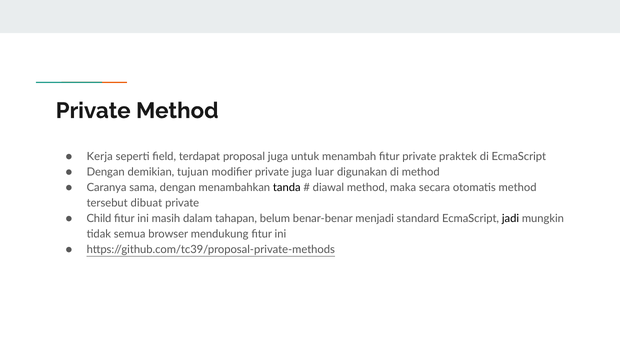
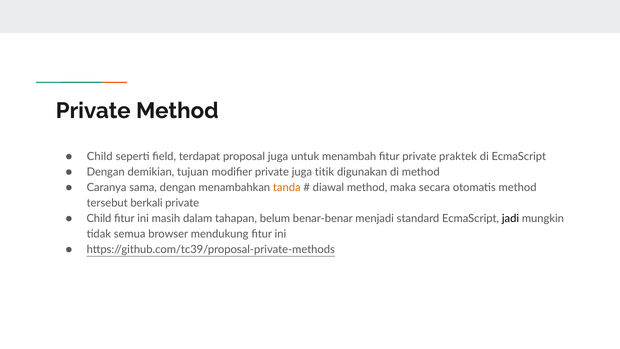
Kerja: Kerja -> Child (100, 157)
luar: luar -> titik (324, 172)
tanda colour: black -> orange (287, 188)
dibuat: dibuat -> berkali (147, 203)
